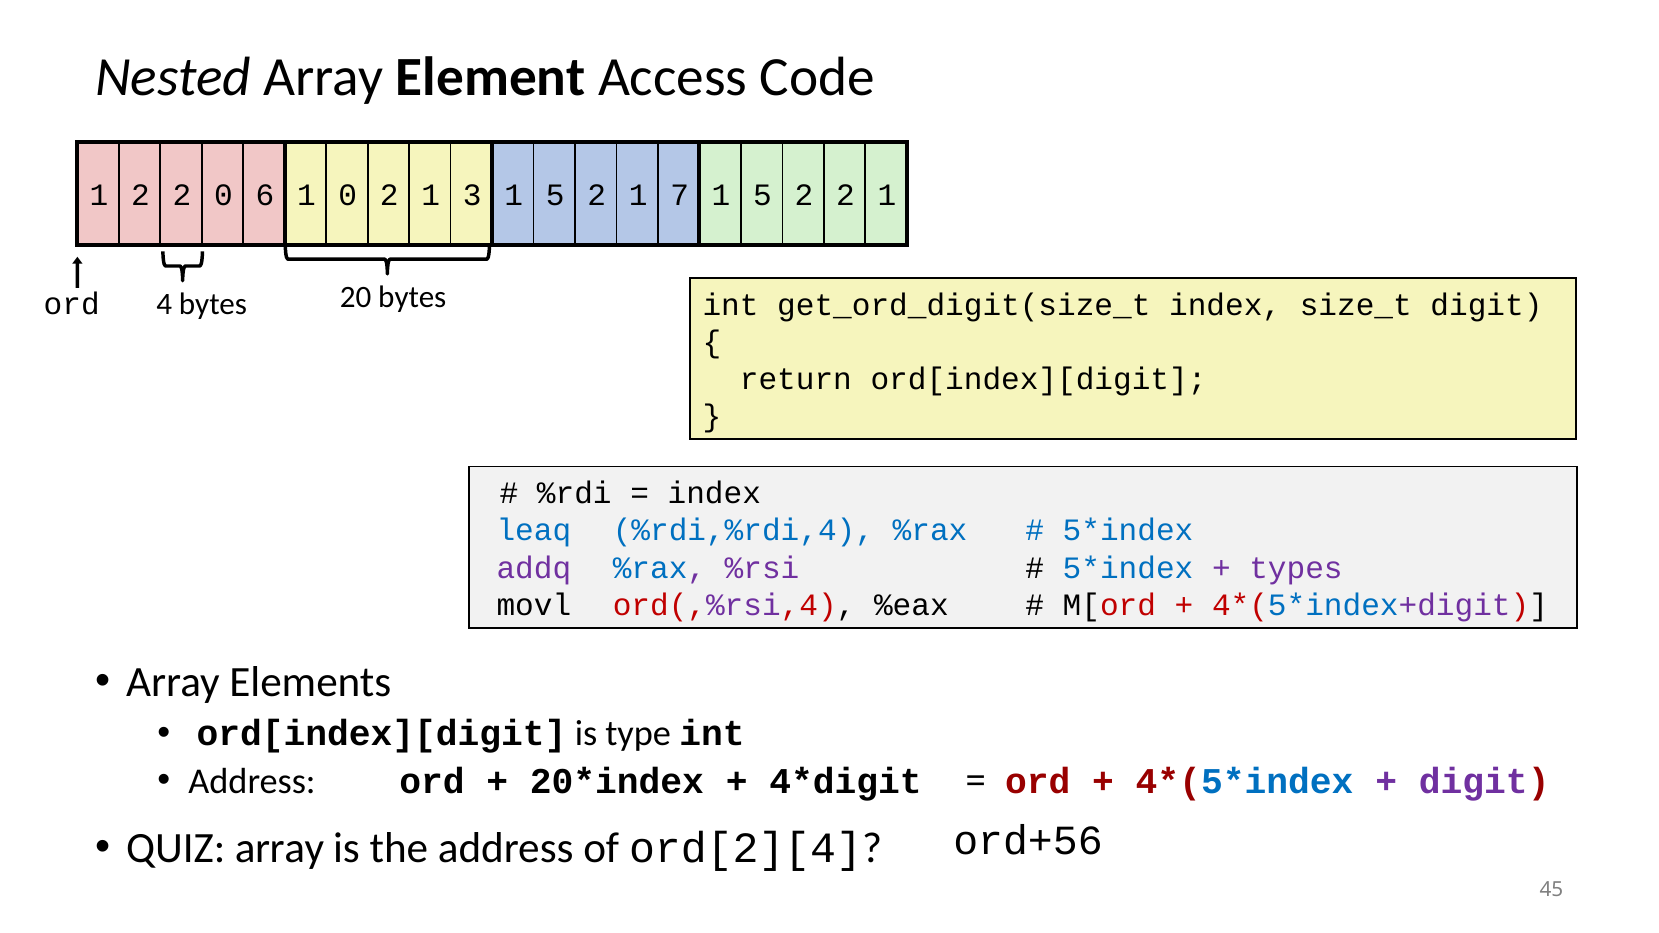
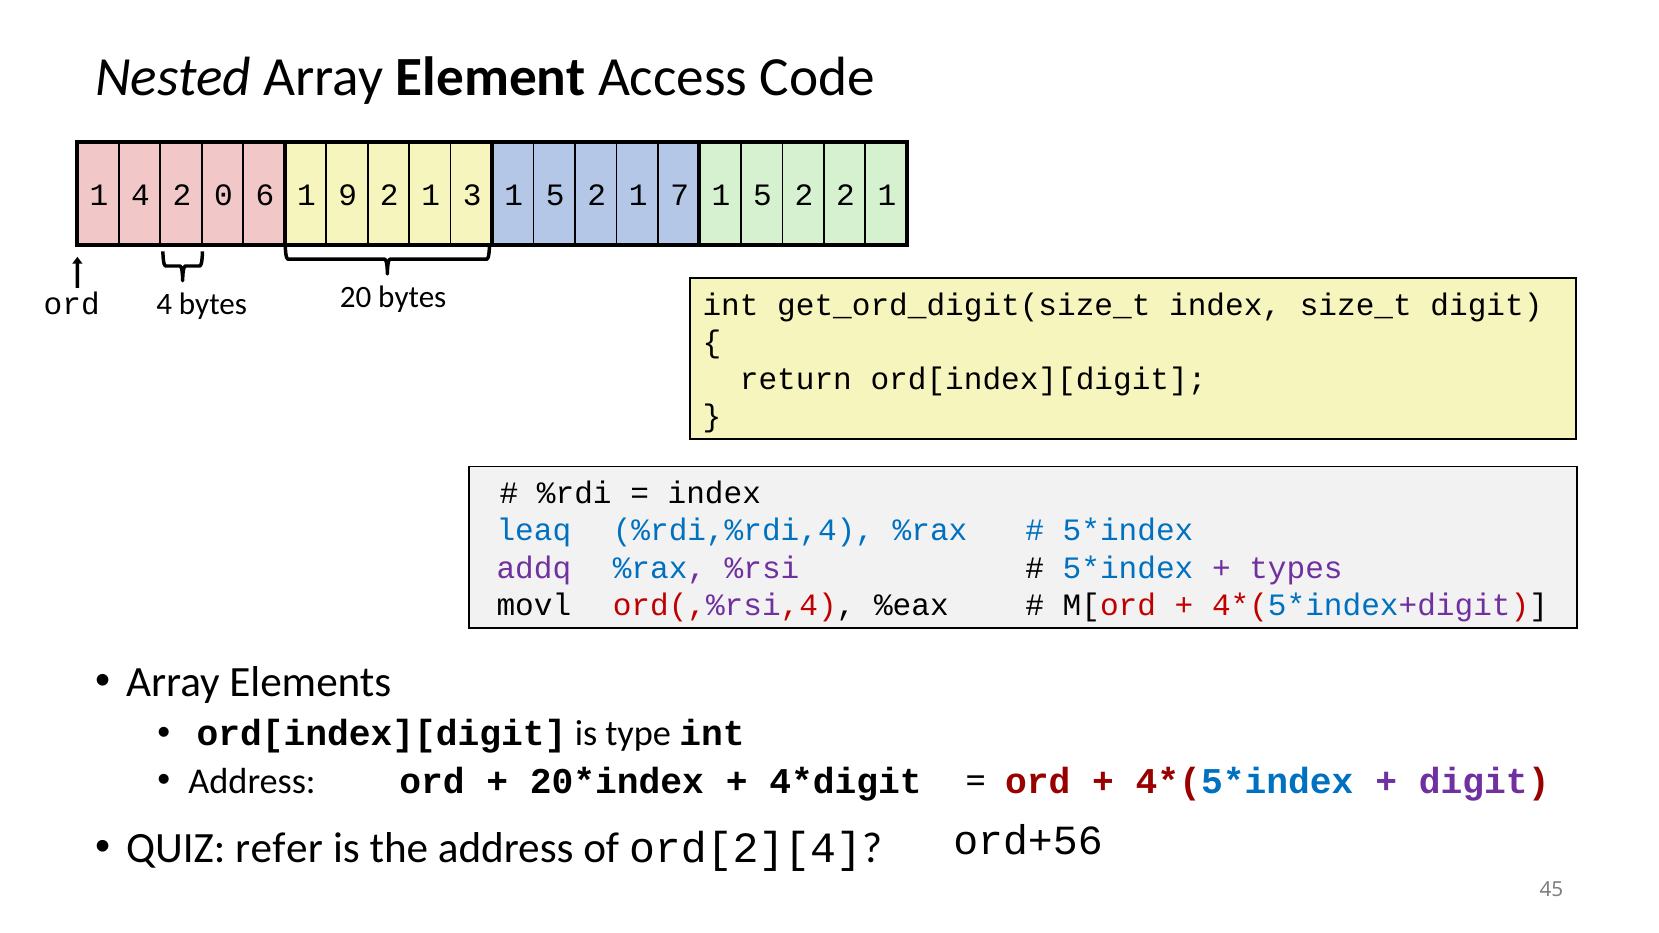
2: 2 -> 4 (140, 196)
1 0: 0 -> 9 (348, 196)
QUIZ array: array -> refer (279, 848)
